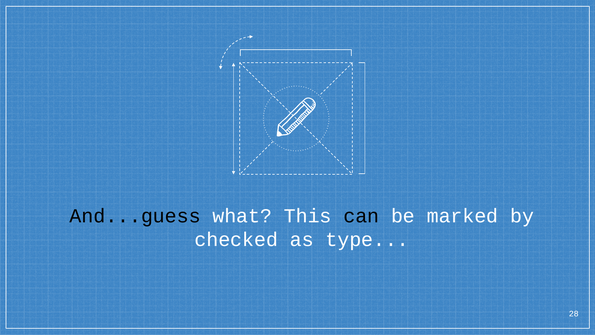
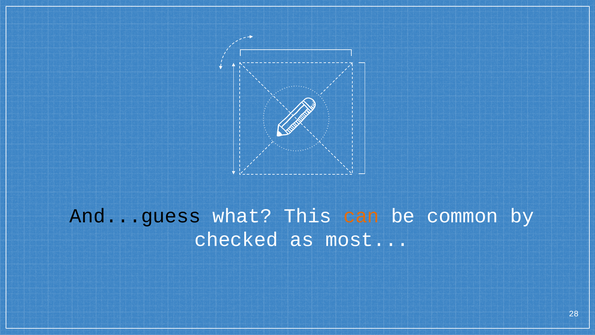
can colour: black -> orange (361, 216)
marked: marked -> common (463, 216)
type: type -> most (367, 240)
